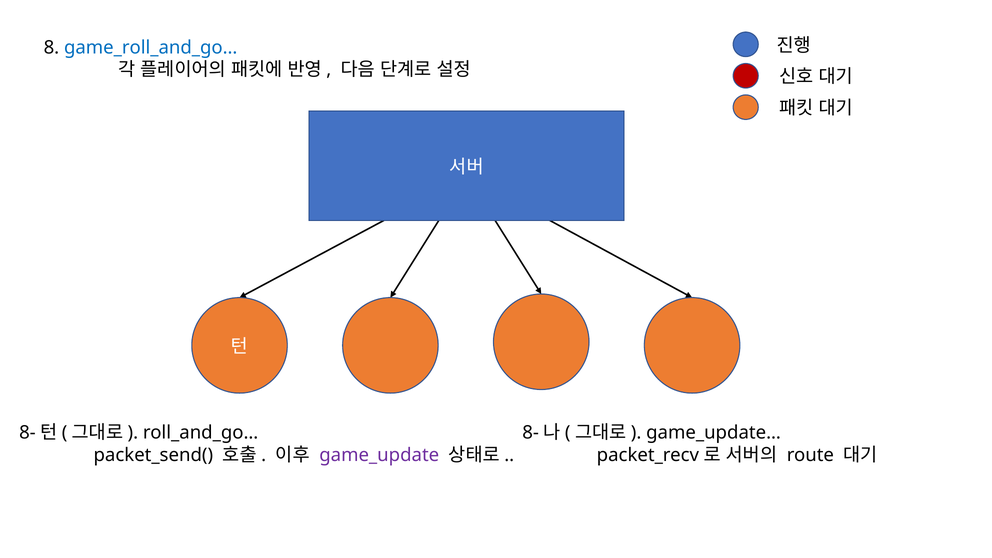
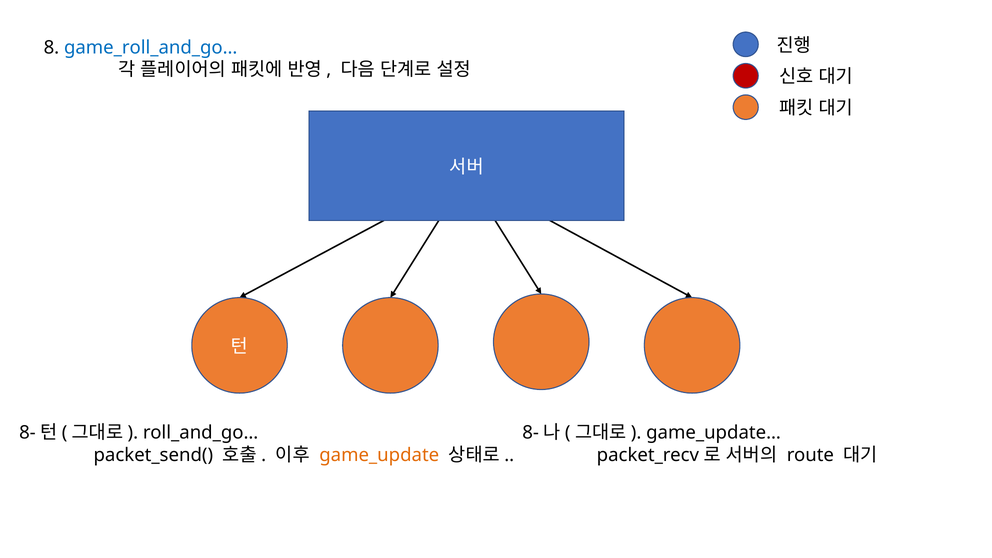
game_update colour: purple -> orange (379, 455)
